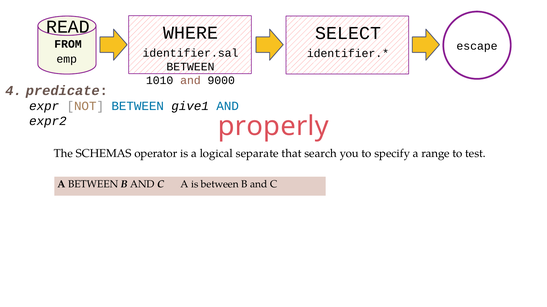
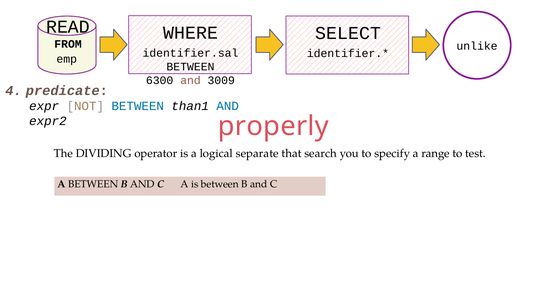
escape: escape -> unlike (477, 46)
1010: 1010 -> 6300 (160, 81)
9000: 9000 -> 3009 (221, 81)
give1: give1 -> than1 (190, 106)
SCHEMAS: SCHEMAS -> DIVIDING (104, 154)
